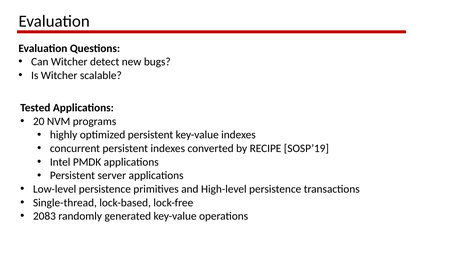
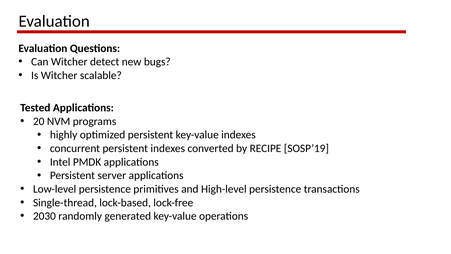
2083: 2083 -> 2030 (44, 216)
